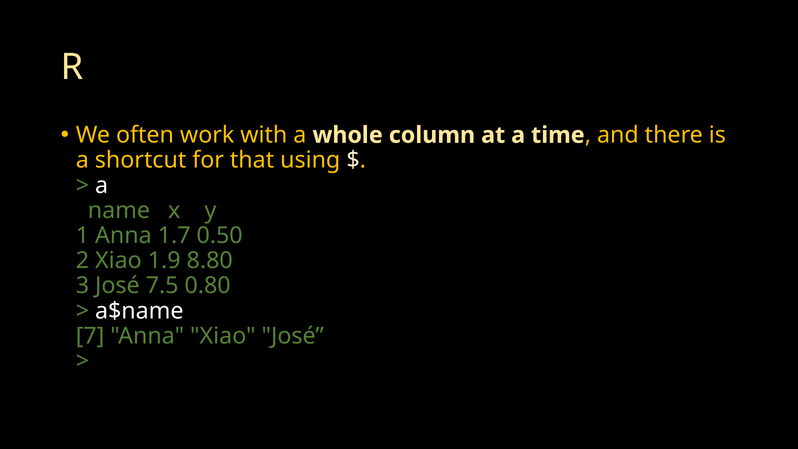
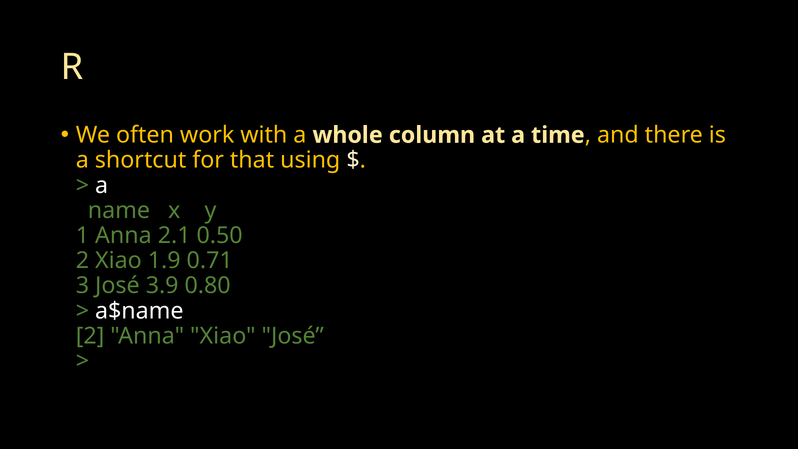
1.7: 1.7 -> 2.1 (174, 235)
8.80: 8.80 -> 0.71 (210, 261)
7.5: 7.5 -> 3.9 (162, 286)
7: 7 -> 2 (90, 336)
